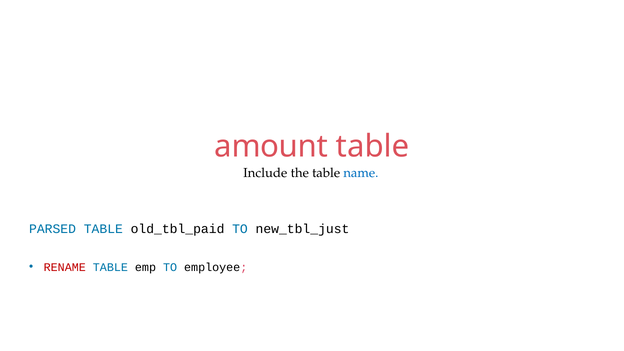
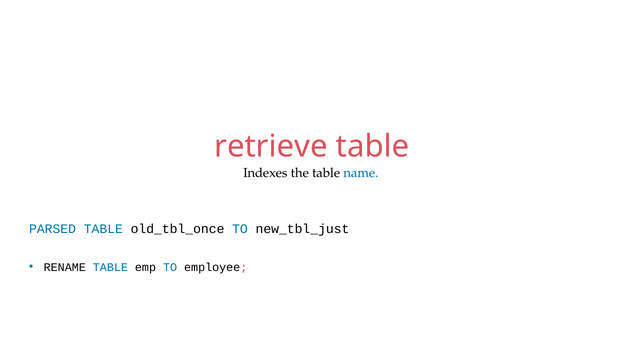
amount: amount -> retrieve (271, 146)
Include: Include -> Indexes (265, 173)
old_tbl_paid: old_tbl_paid -> old_tbl_once (178, 229)
RENAME colour: red -> black (65, 267)
